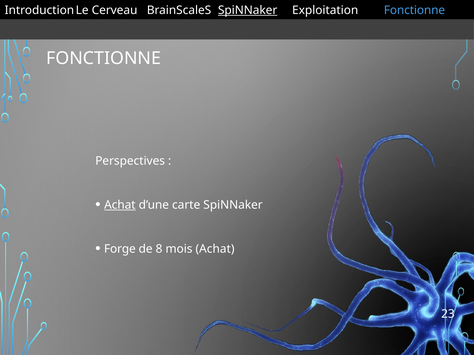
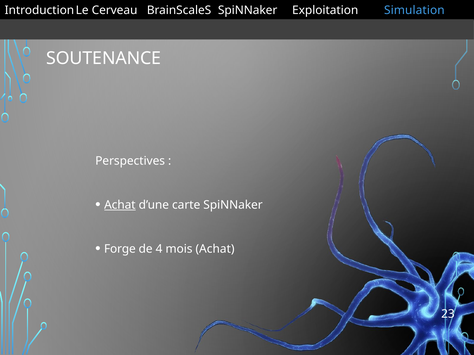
SpiNNaker underline: present -> none (248, 10)
Exploitation Fonctionne: Fonctionne -> Simulation (414, 10)
FONCTIONNE: FONCTIONNE -> SOUTENANCE (104, 58)
8: 8 -> 4 (159, 249)
